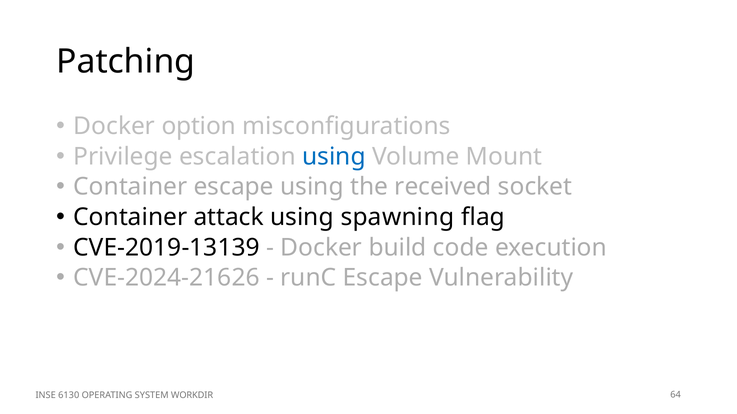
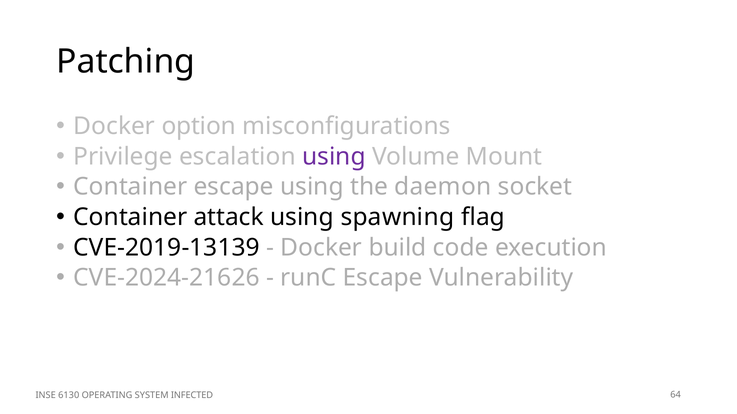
using colour: blue -> purple (334, 157)
received: received -> daemon (443, 187)
WORKDIR: WORKDIR -> INFECTED (192, 396)
